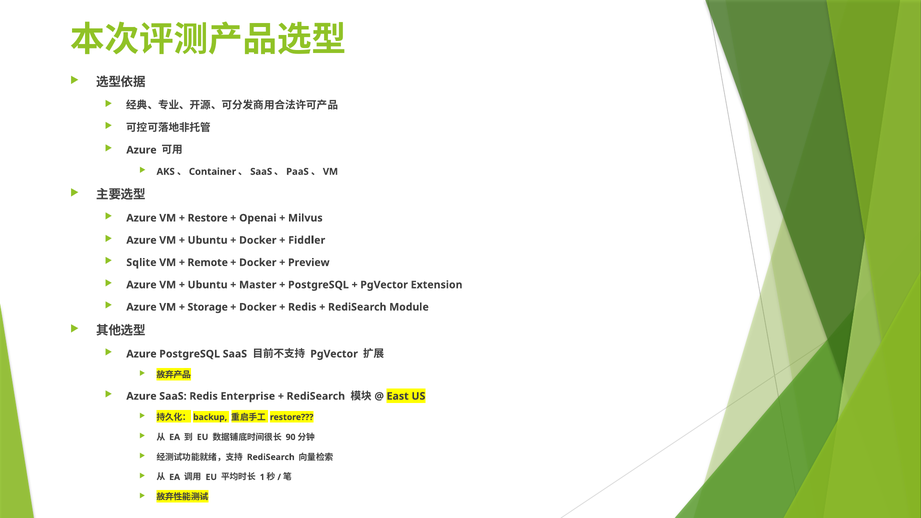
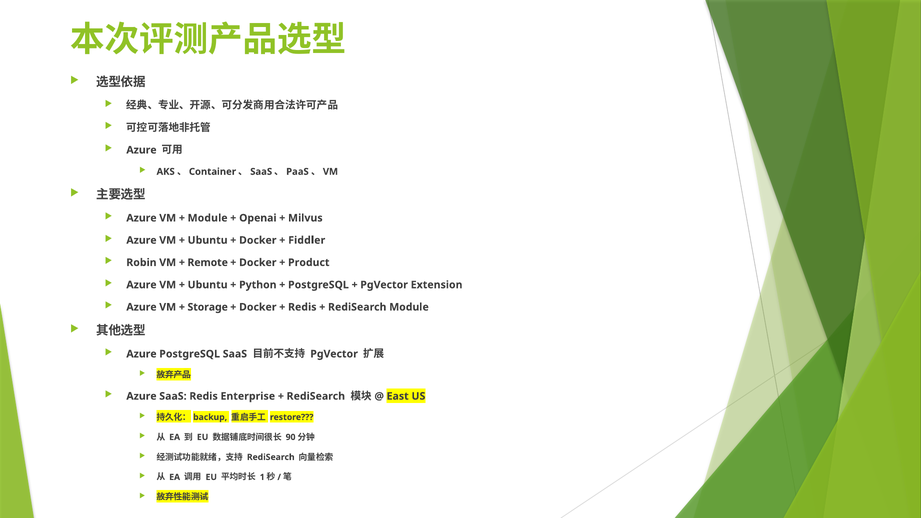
Restore: Restore -> Module (208, 218)
Sqlite: Sqlite -> Robin (141, 263)
Preview: Preview -> Product (309, 263)
Master: Master -> Python (258, 285)
